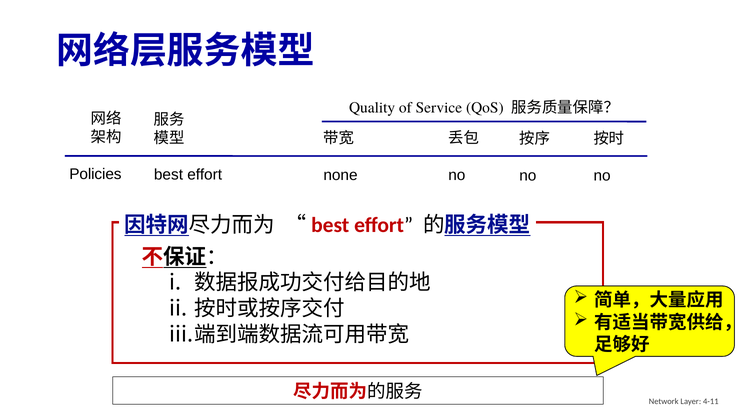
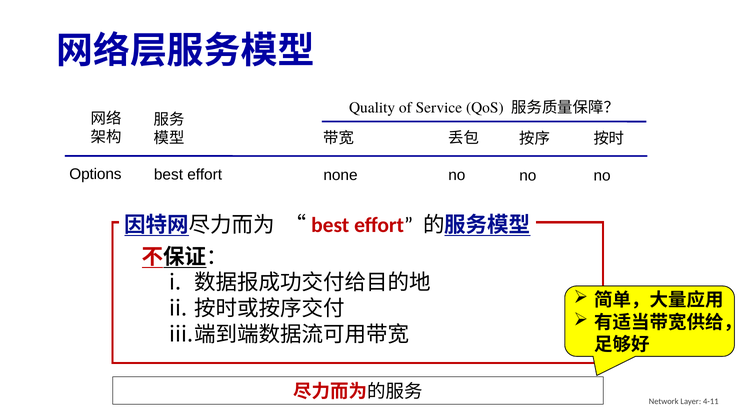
Policies: Policies -> Options (95, 174)
